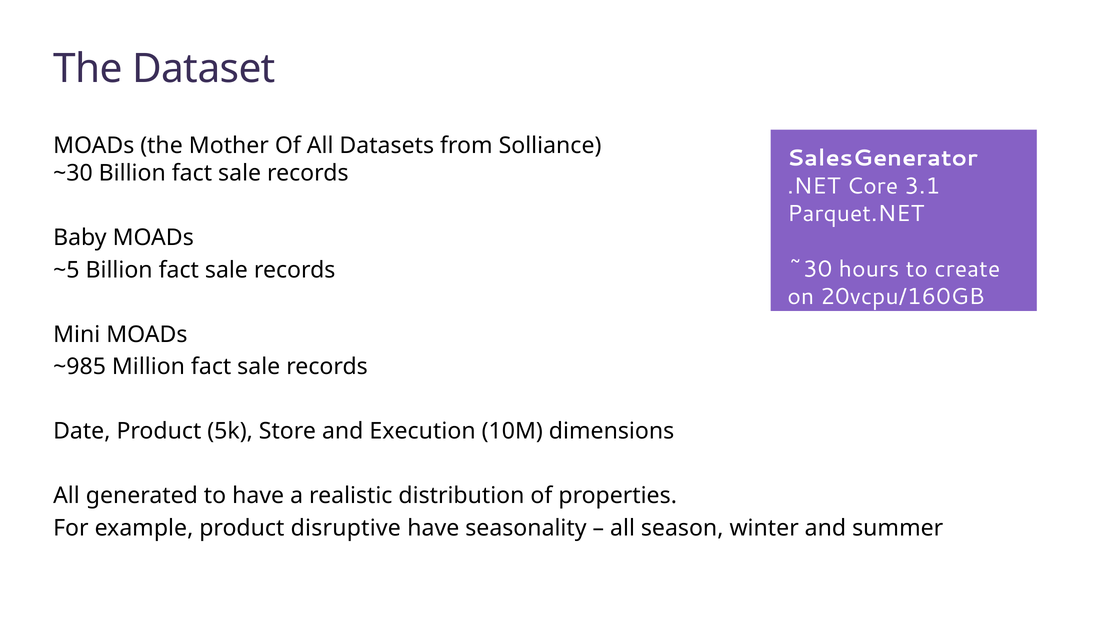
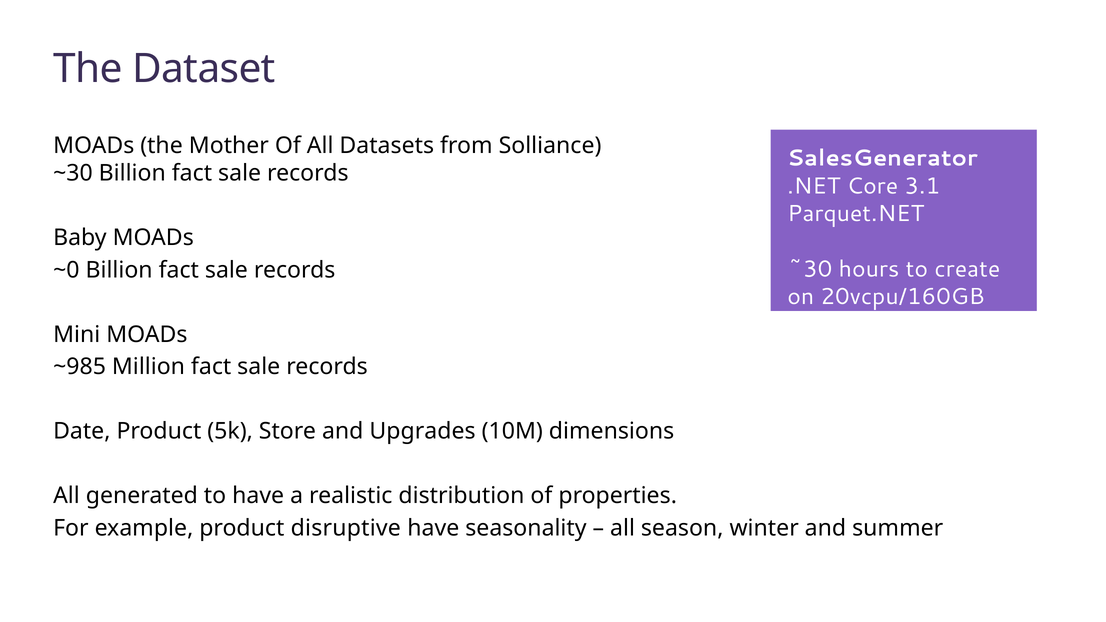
~5: ~5 -> ~0 (66, 270)
Execution: Execution -> Upgrades (423, 431)
